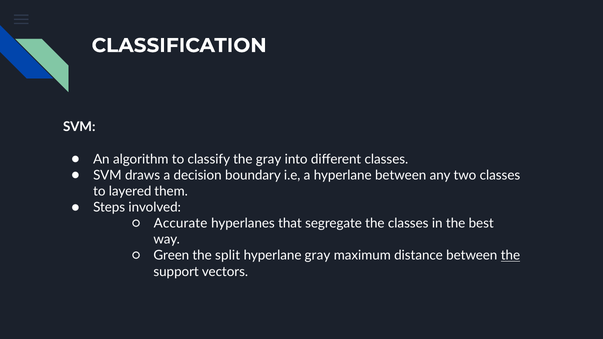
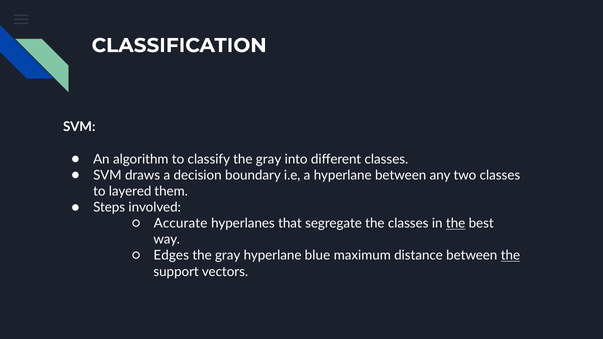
the underline: none -> present (456, 224)
Green: Green -> Edges (171, 256)
split: split -> gray (228, 256)
hyperlane gray: gray -> blue (317, 256)
